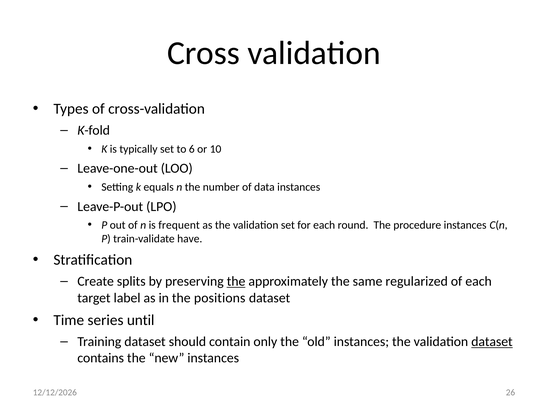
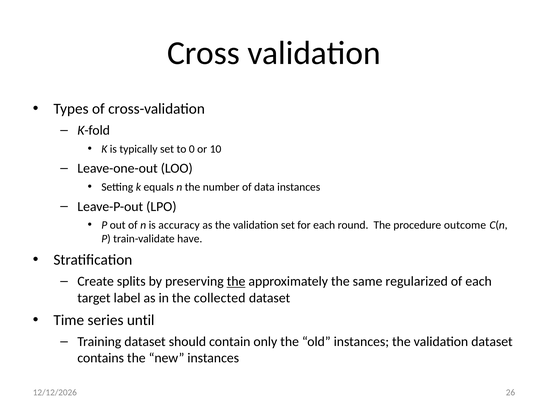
6: 6 -> 0 (192, 149)
frequent: frequent -> accuracy (179, 225)
procedure instances: instances -> outcome (465, 225)
positions: positions -> collected (220, 298)
dataset underline: present -> none (492, 342)
